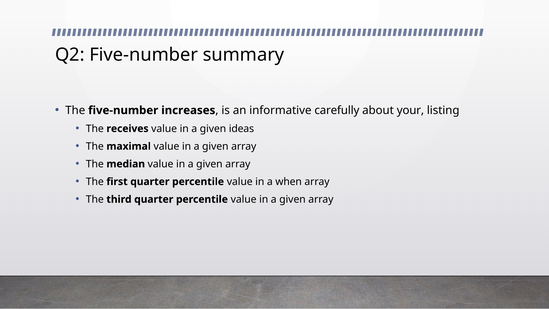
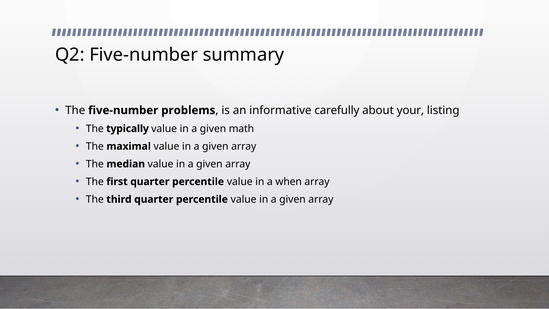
increases: increases -> problems (188, 110)
receives: receives -> typically (128, 129)
ideas: ideas -> math (241, 129)
